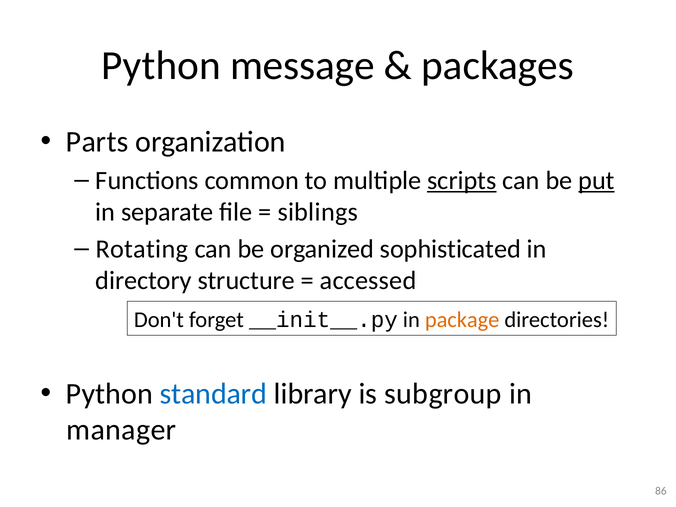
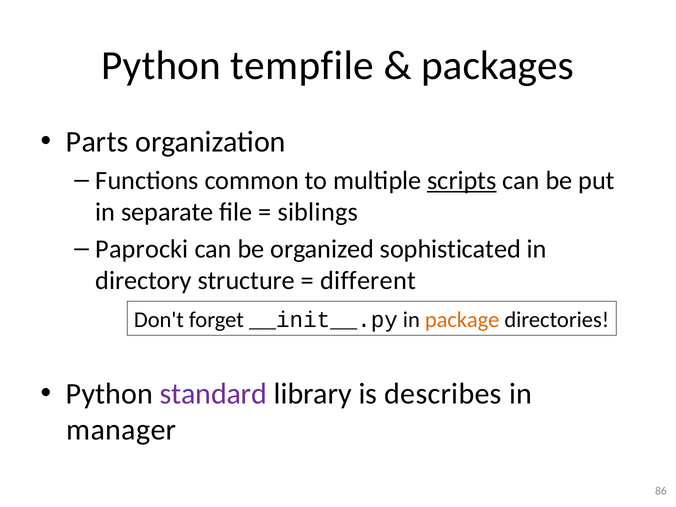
message: message -> tempfile (302, 65)
put underline: present -> none (596, 181)
Rotating: Rotating -> Paprocki (142, 249)
accessed: accessed -> different (368, 280)
standard colour: blue -> purple (213, 394)
subgroup: subgroup -> describes (443, 394)
